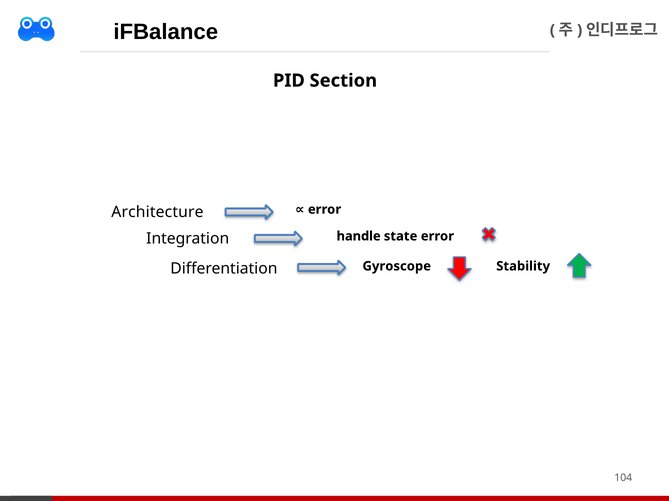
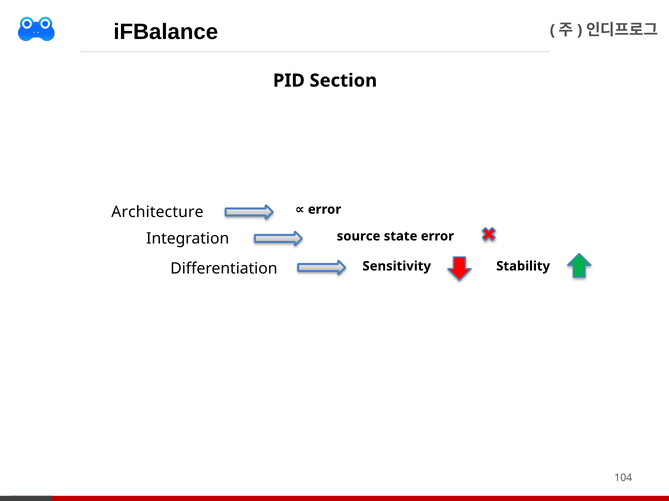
handle: handle -> source (359, 236)
Gyroscope: Gyroscope -> Sensitivity (397, 267)
